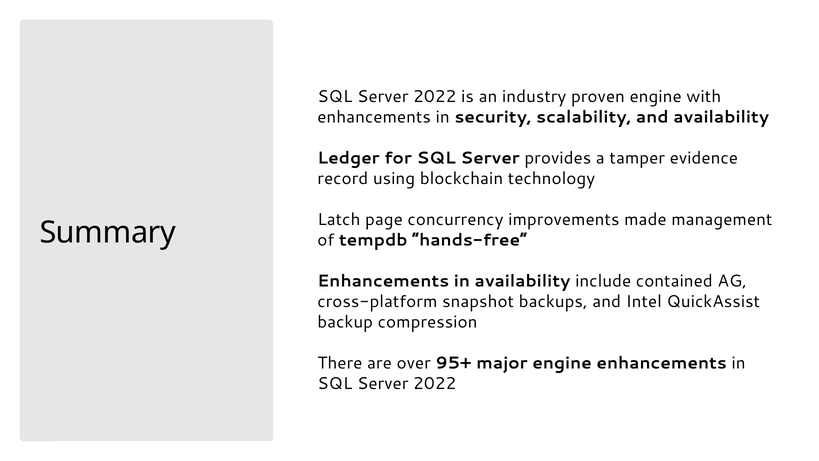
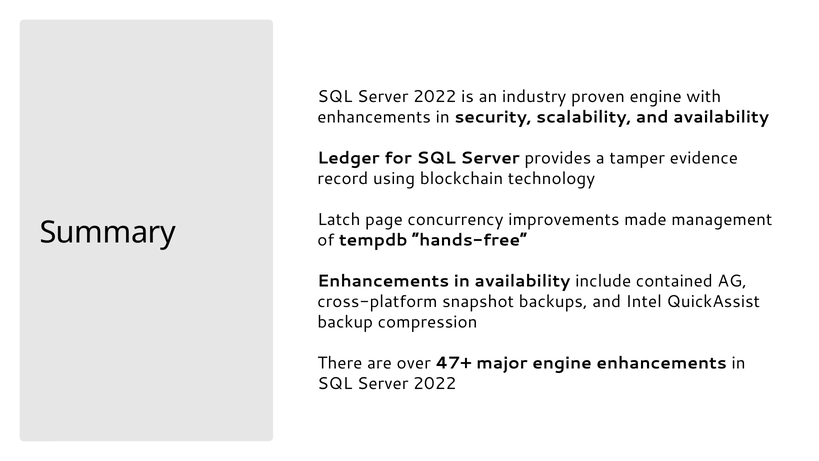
95+: 95+ -> 47+ (454, 363)
